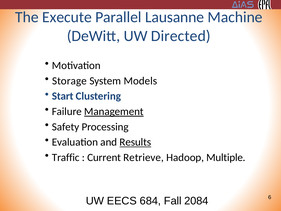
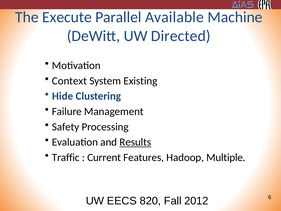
Lausanne: Lausanne -> Available (174, 17)
Storage: Storage -> Context (69, 81)
Models: Models -> Existing (140, 81)
Start: Start -> Hide (63, 96)
Management underline: present -> none (114, 111)
Retrieve: Retrieve -> Features (144, 157)
684: 684 -> 820 (150, 201)
2084: 2084 -> 2012 (196, 201)
